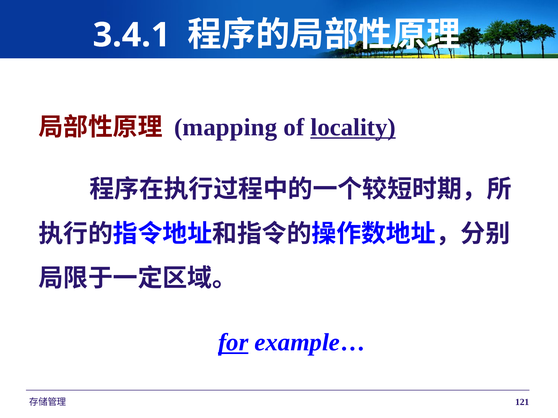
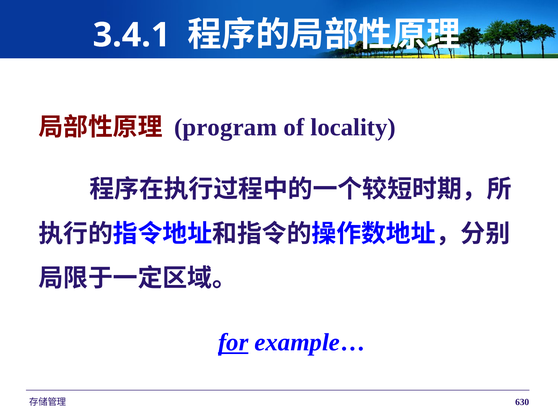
mapping: mapping -> program (226, 128)
locality underline: present -> none (353, 128)
121: 121 -> 630 (522, 403)
